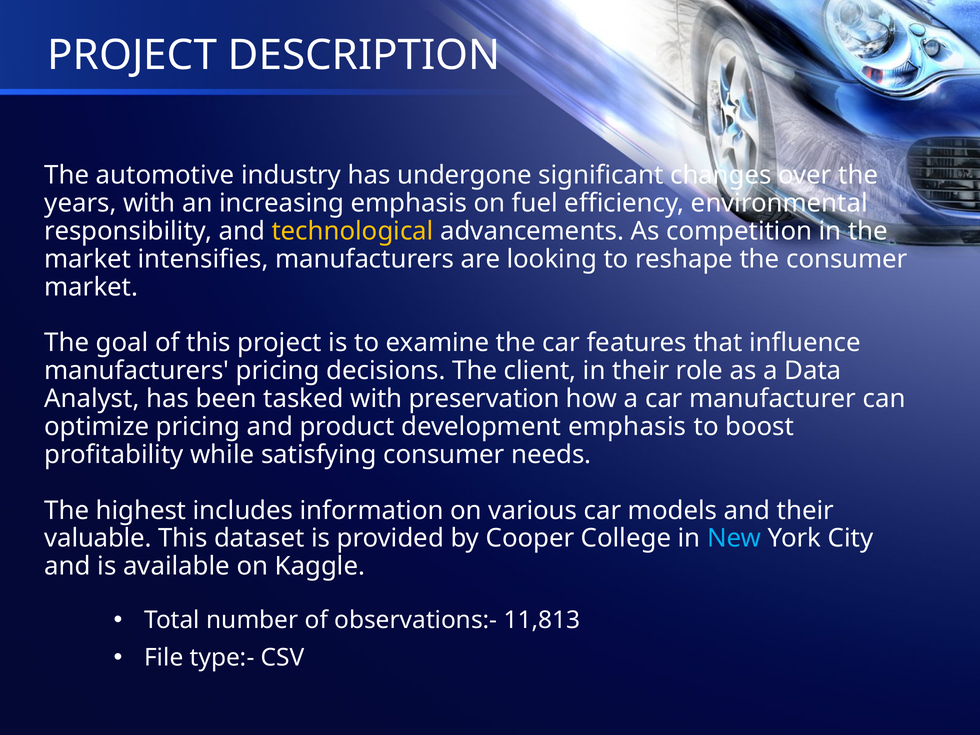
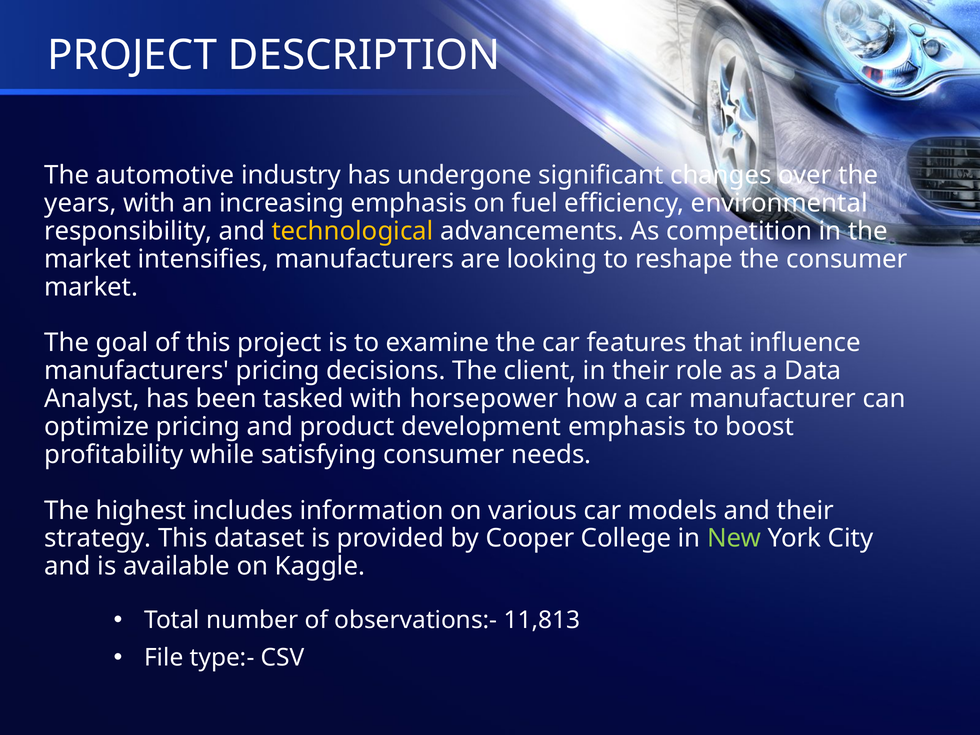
preservation: preservation -> horsepower (484, 399)
valuable: valuable -> strategy (98, 538)
New colour: light blue -> light green (734, 538)
